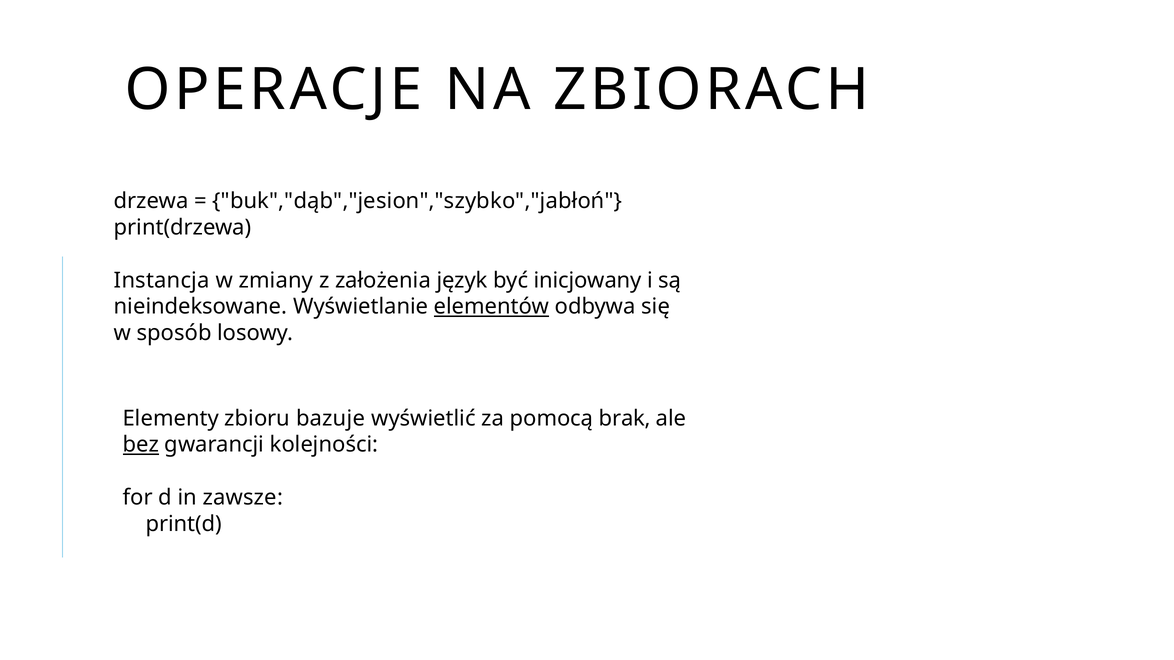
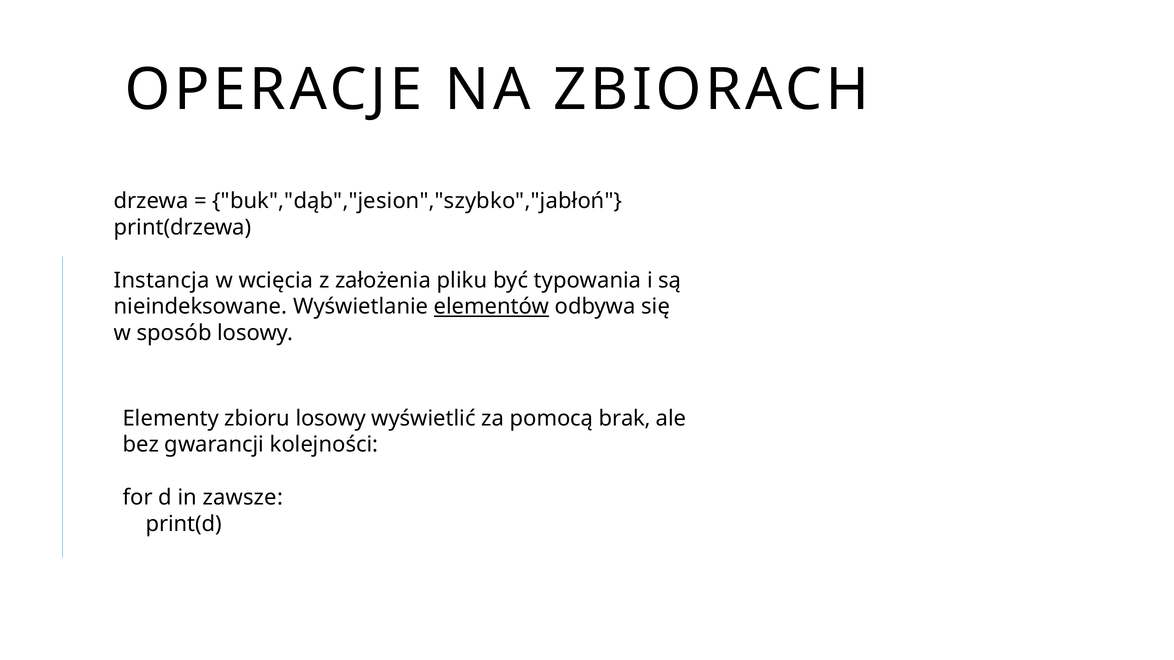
zmiany: zmiany -> wcięcia (276, 280)
język: język -> pliku (462, 280)
inicjowany: inicjowany -> typowania (588, 280)
zbioru bazuje: bazuje -> losowy (331, 418)
bez underline: present -> none (141, 445)
